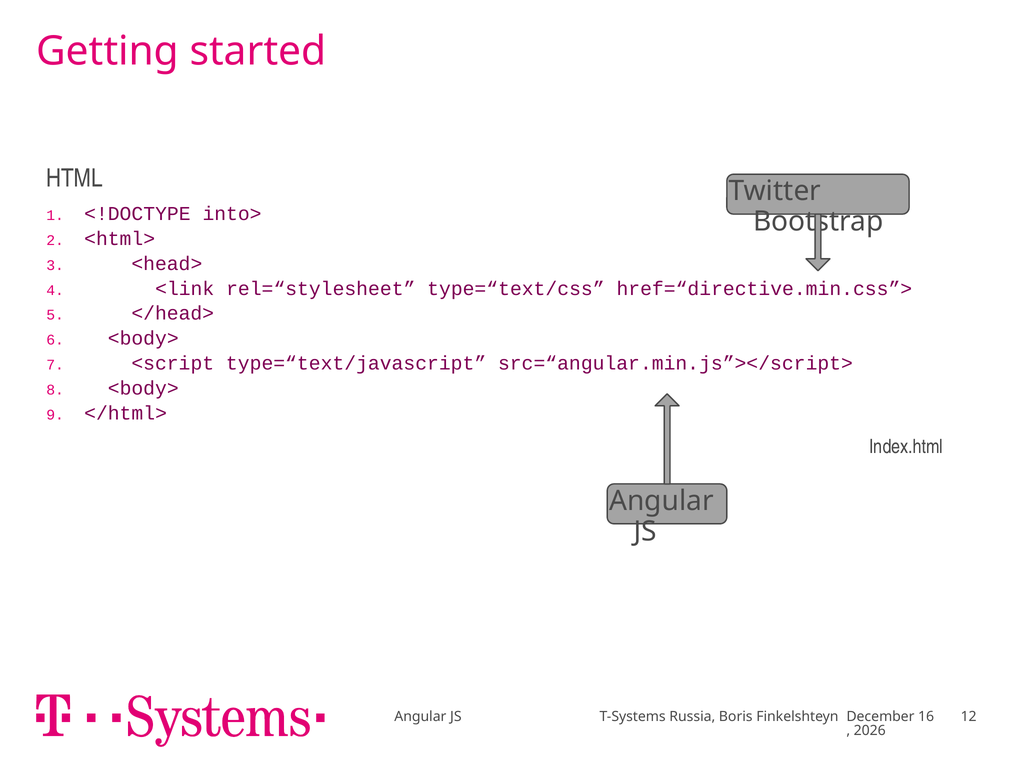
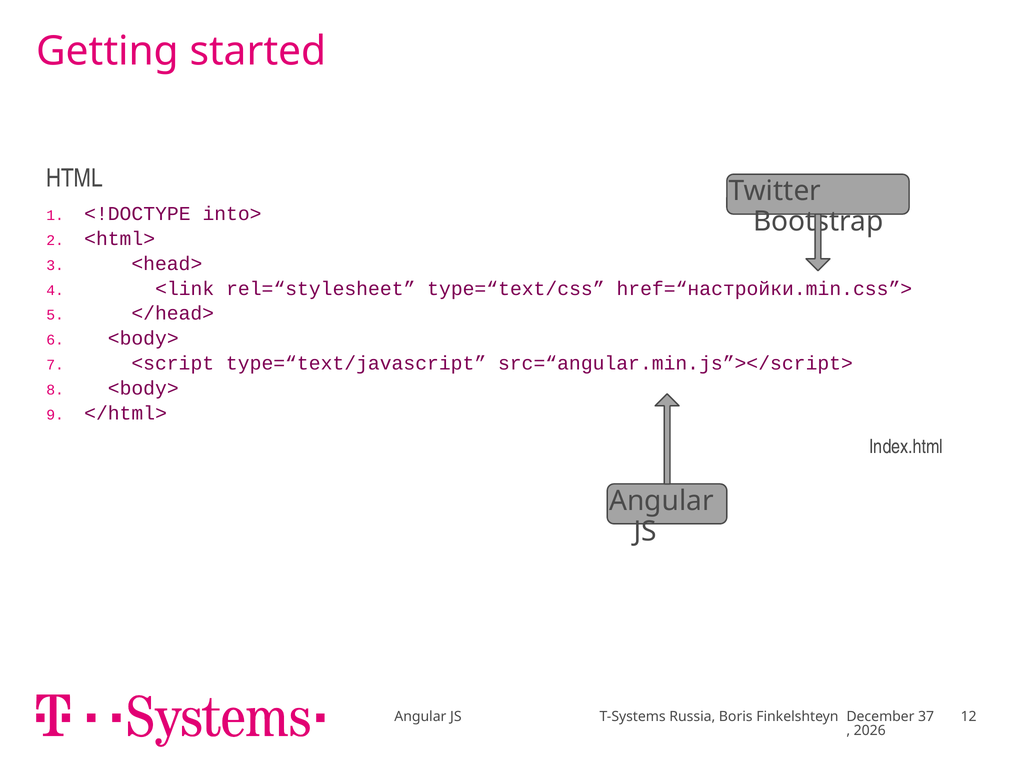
href=“directive.min.css”>: href=“directive.min.css”> -> href=“настройки.min.css”> (764, 289)
16: 16 -> 37 (926, 717)
